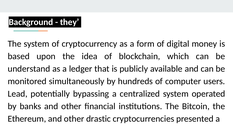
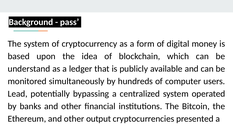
they: they -> pass (70, 22)
drastic: drastic -> output (99, 119)
